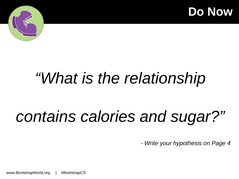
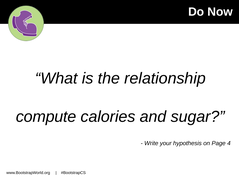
contains: contains -> compute (46, 117)
